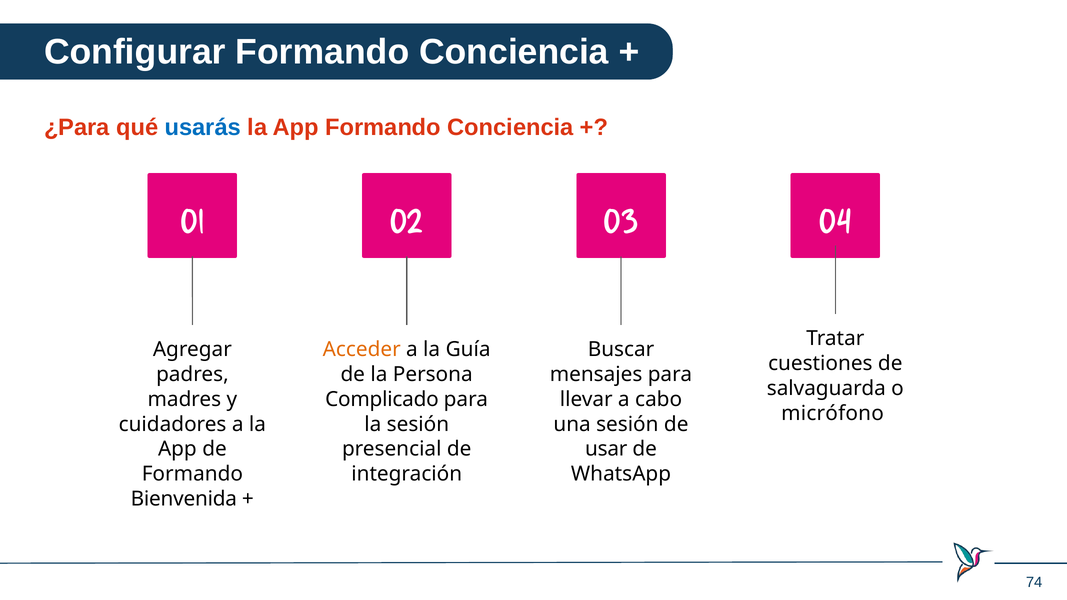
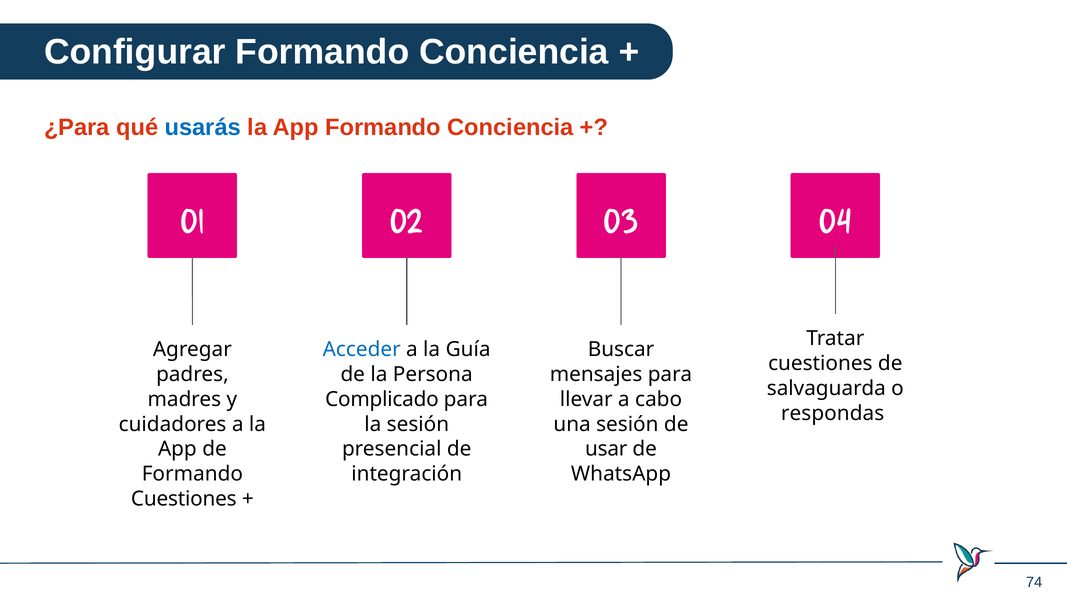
Acceder colour: orange -> blue (362, 350)
micrófono: micrófono -> respondas (833, 413)
Bienvenida: Bienvenida -> Cuestiones (184, 499)
